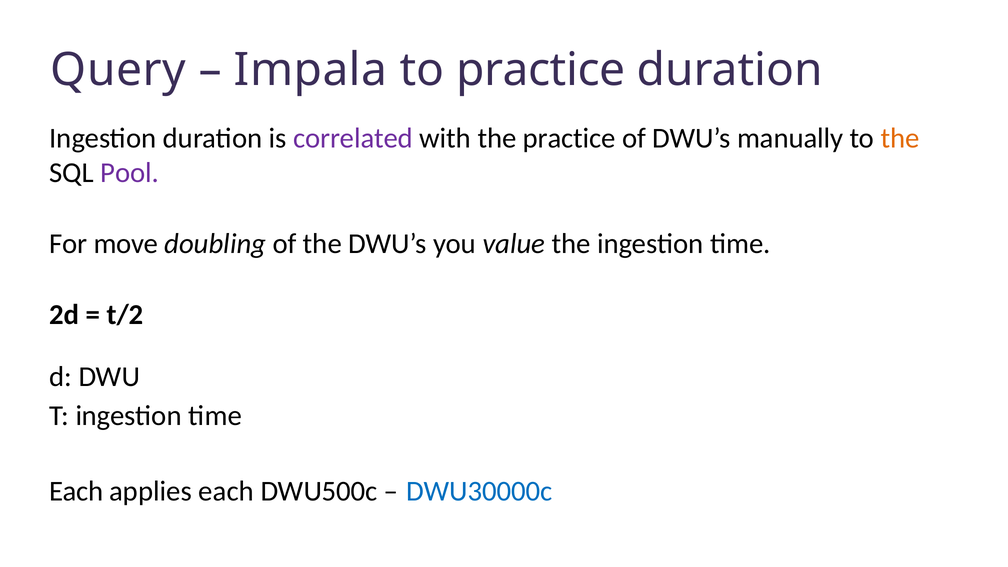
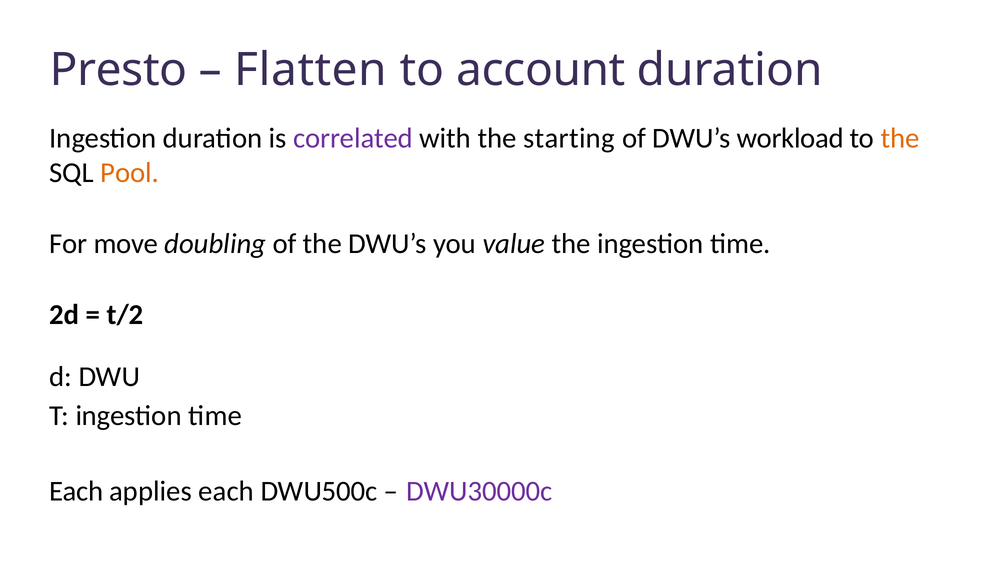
Query: Query -> Presto (119, 70)
Impala: Impala -> Flatten (311, 70)
to practice: practice -> account (541, 70)
the practice: practice -> starting (569, 138)
manually: manually -> workload (790, 138)
Pool colour: purple -> orange (130, 173)
DWU30000c colour: blue -> purple (479, 491)
